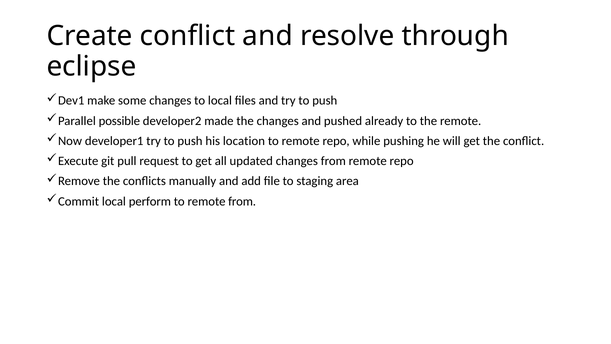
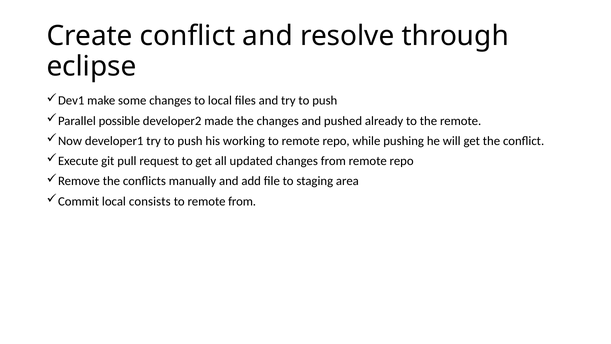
location: location -> working (244, 141)
perform: perform -> consists (150, 201)
